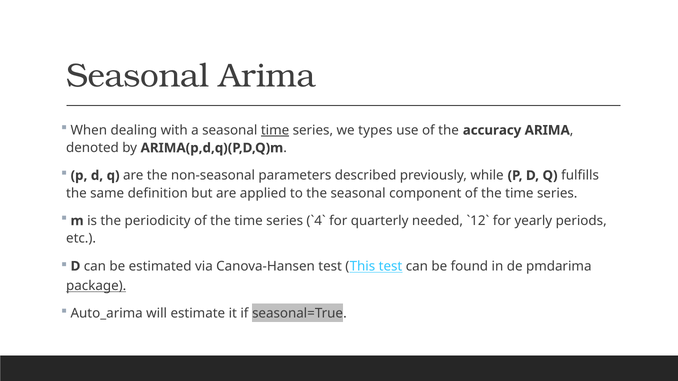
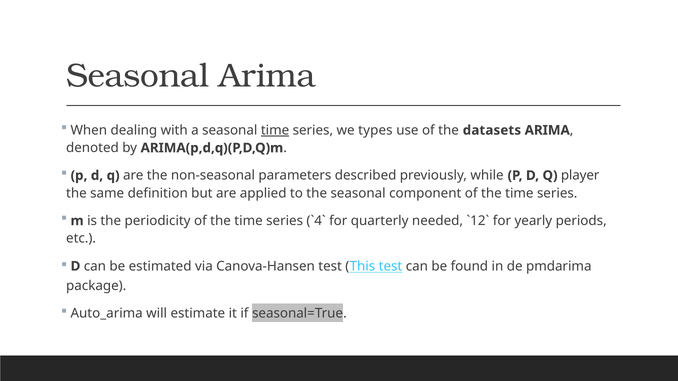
accuracy: accuracy -> datasets (492, 130)
fulfills: fulfills -> player (580, 176)
package underline: present -> none (96, 286)
